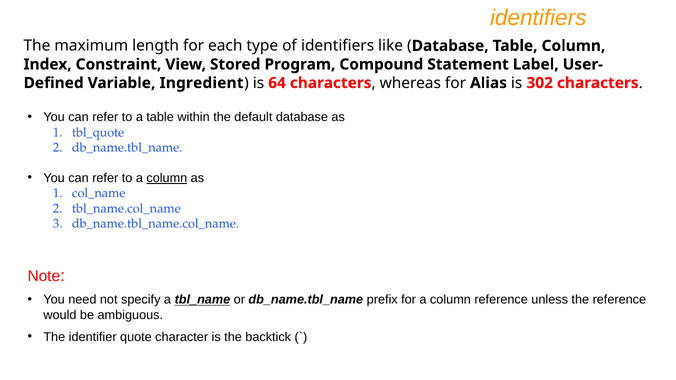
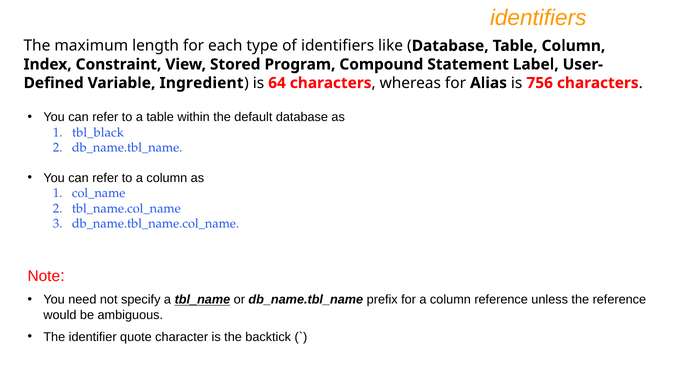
302: 302 -> 756 (540, 83)
tbl_quote: tbl_quote -> tbl_black (98, 132)
column underline: present -> none (167, 178)
